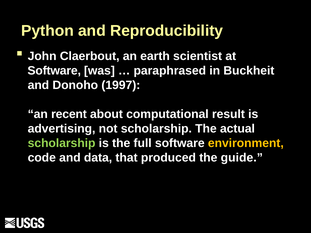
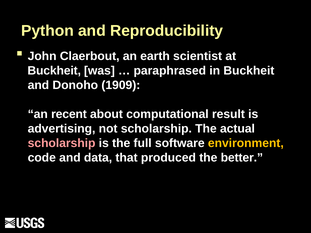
Software: Software -> Buckheit (54, 71)
1997: 1997 -> 1909 (121, 85)
scholarship colour: light green -> pink (62, 143)
guide: guide -> better (242, 158)
